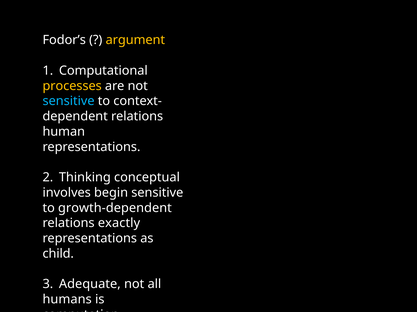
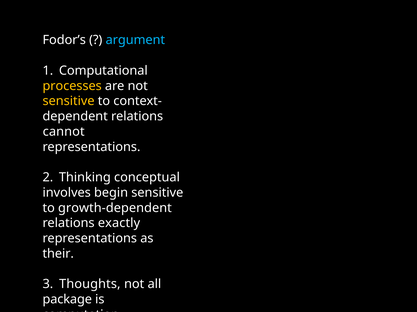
argument colour: yellow -> light blue (135, 40)
sensitive colour: light blue -> yellow (69, 101)
human: human -> cannot (64, 132)
child: child -> their (58, 254)
Adequate: Adequate -> Thoughts (90, 285)
humans: humans -> package (67, 300)
